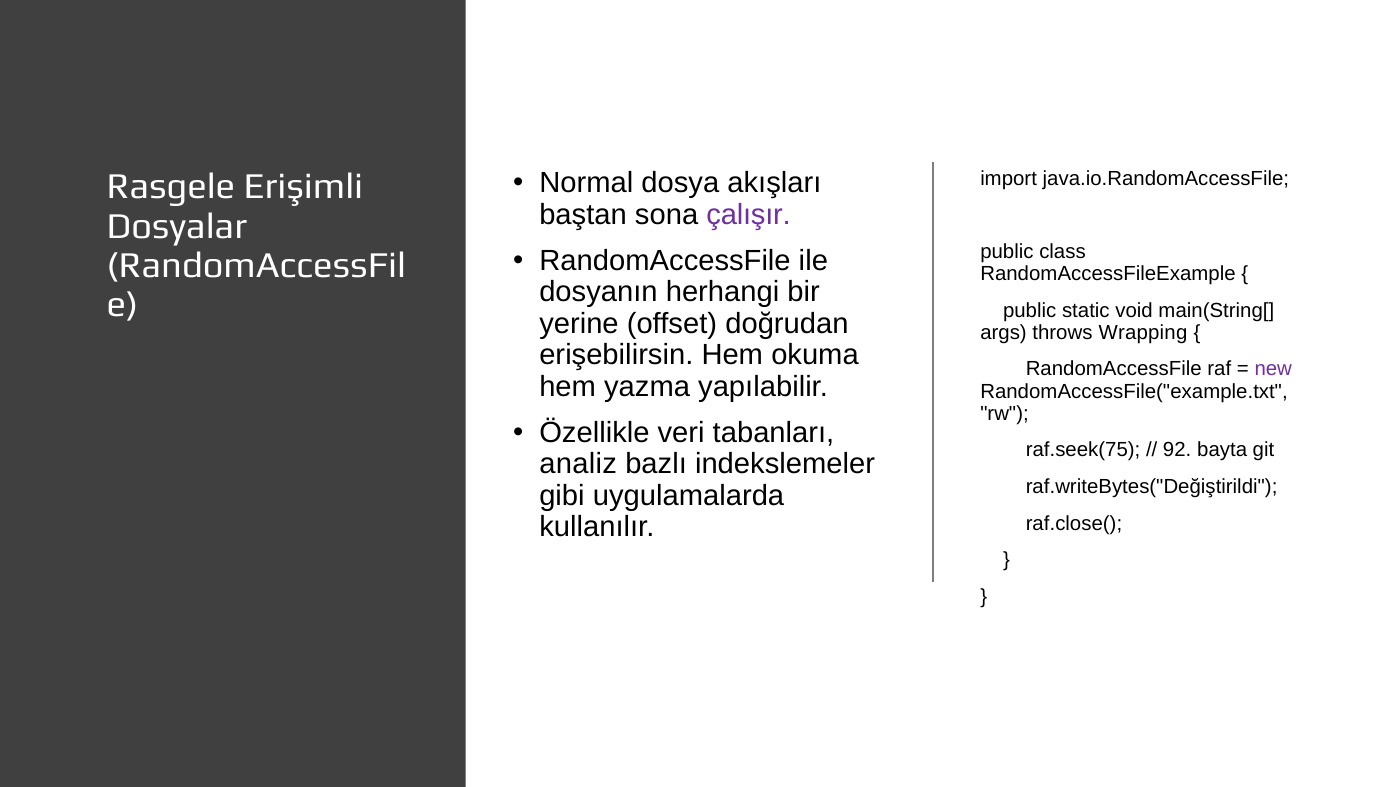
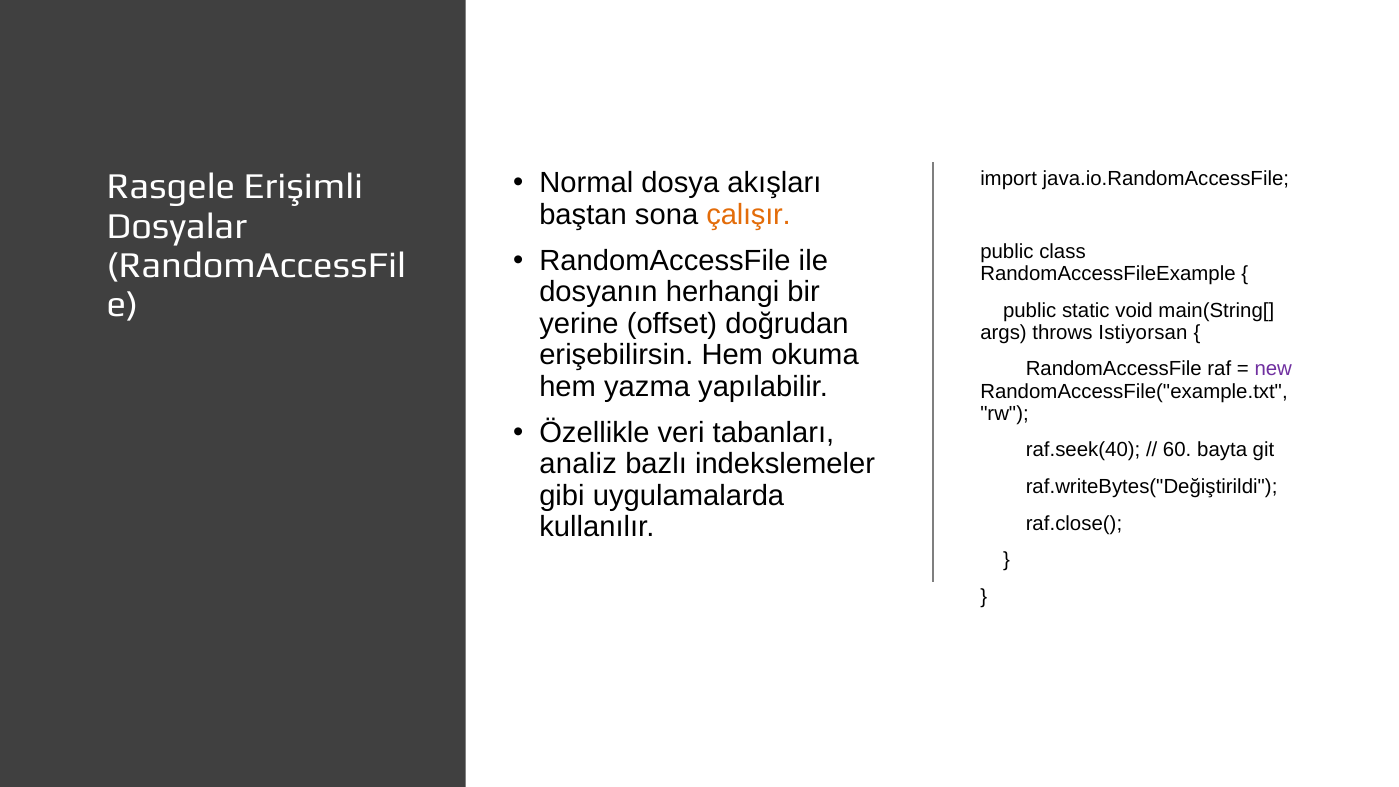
çalışır colour: purple -> orange (749, 214)
Wrapping: Wrapping -> Istiyorsan (1143, 332)
raf.seek(75: raf.seek(75 -> raf.seek(40 (1083, 450)
92: 92 -> 60 (1177, 450)
